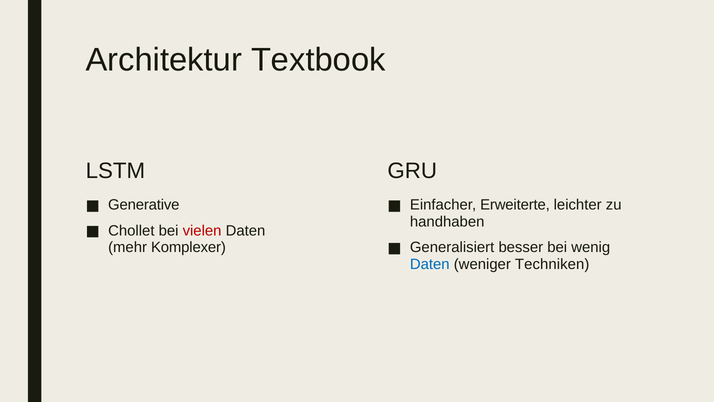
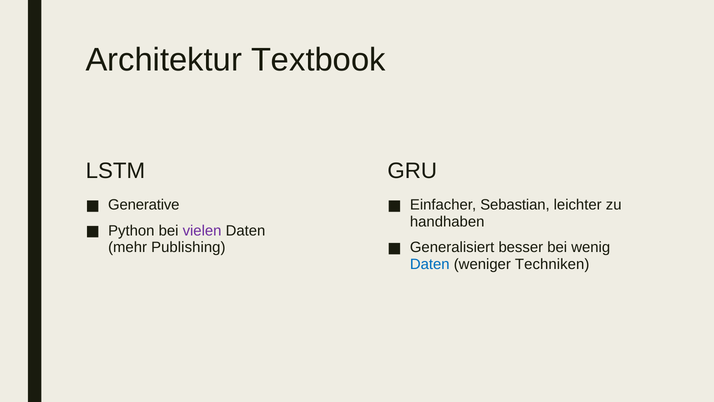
Erweiterte: Erweiterte -> Sebastian (515, 205)
Chollet: Chollet -> Python (131, 230)
vielen colour: red -> purple (202, 230)
Komplexer: Komplexer -> Publishing (188, 247)
